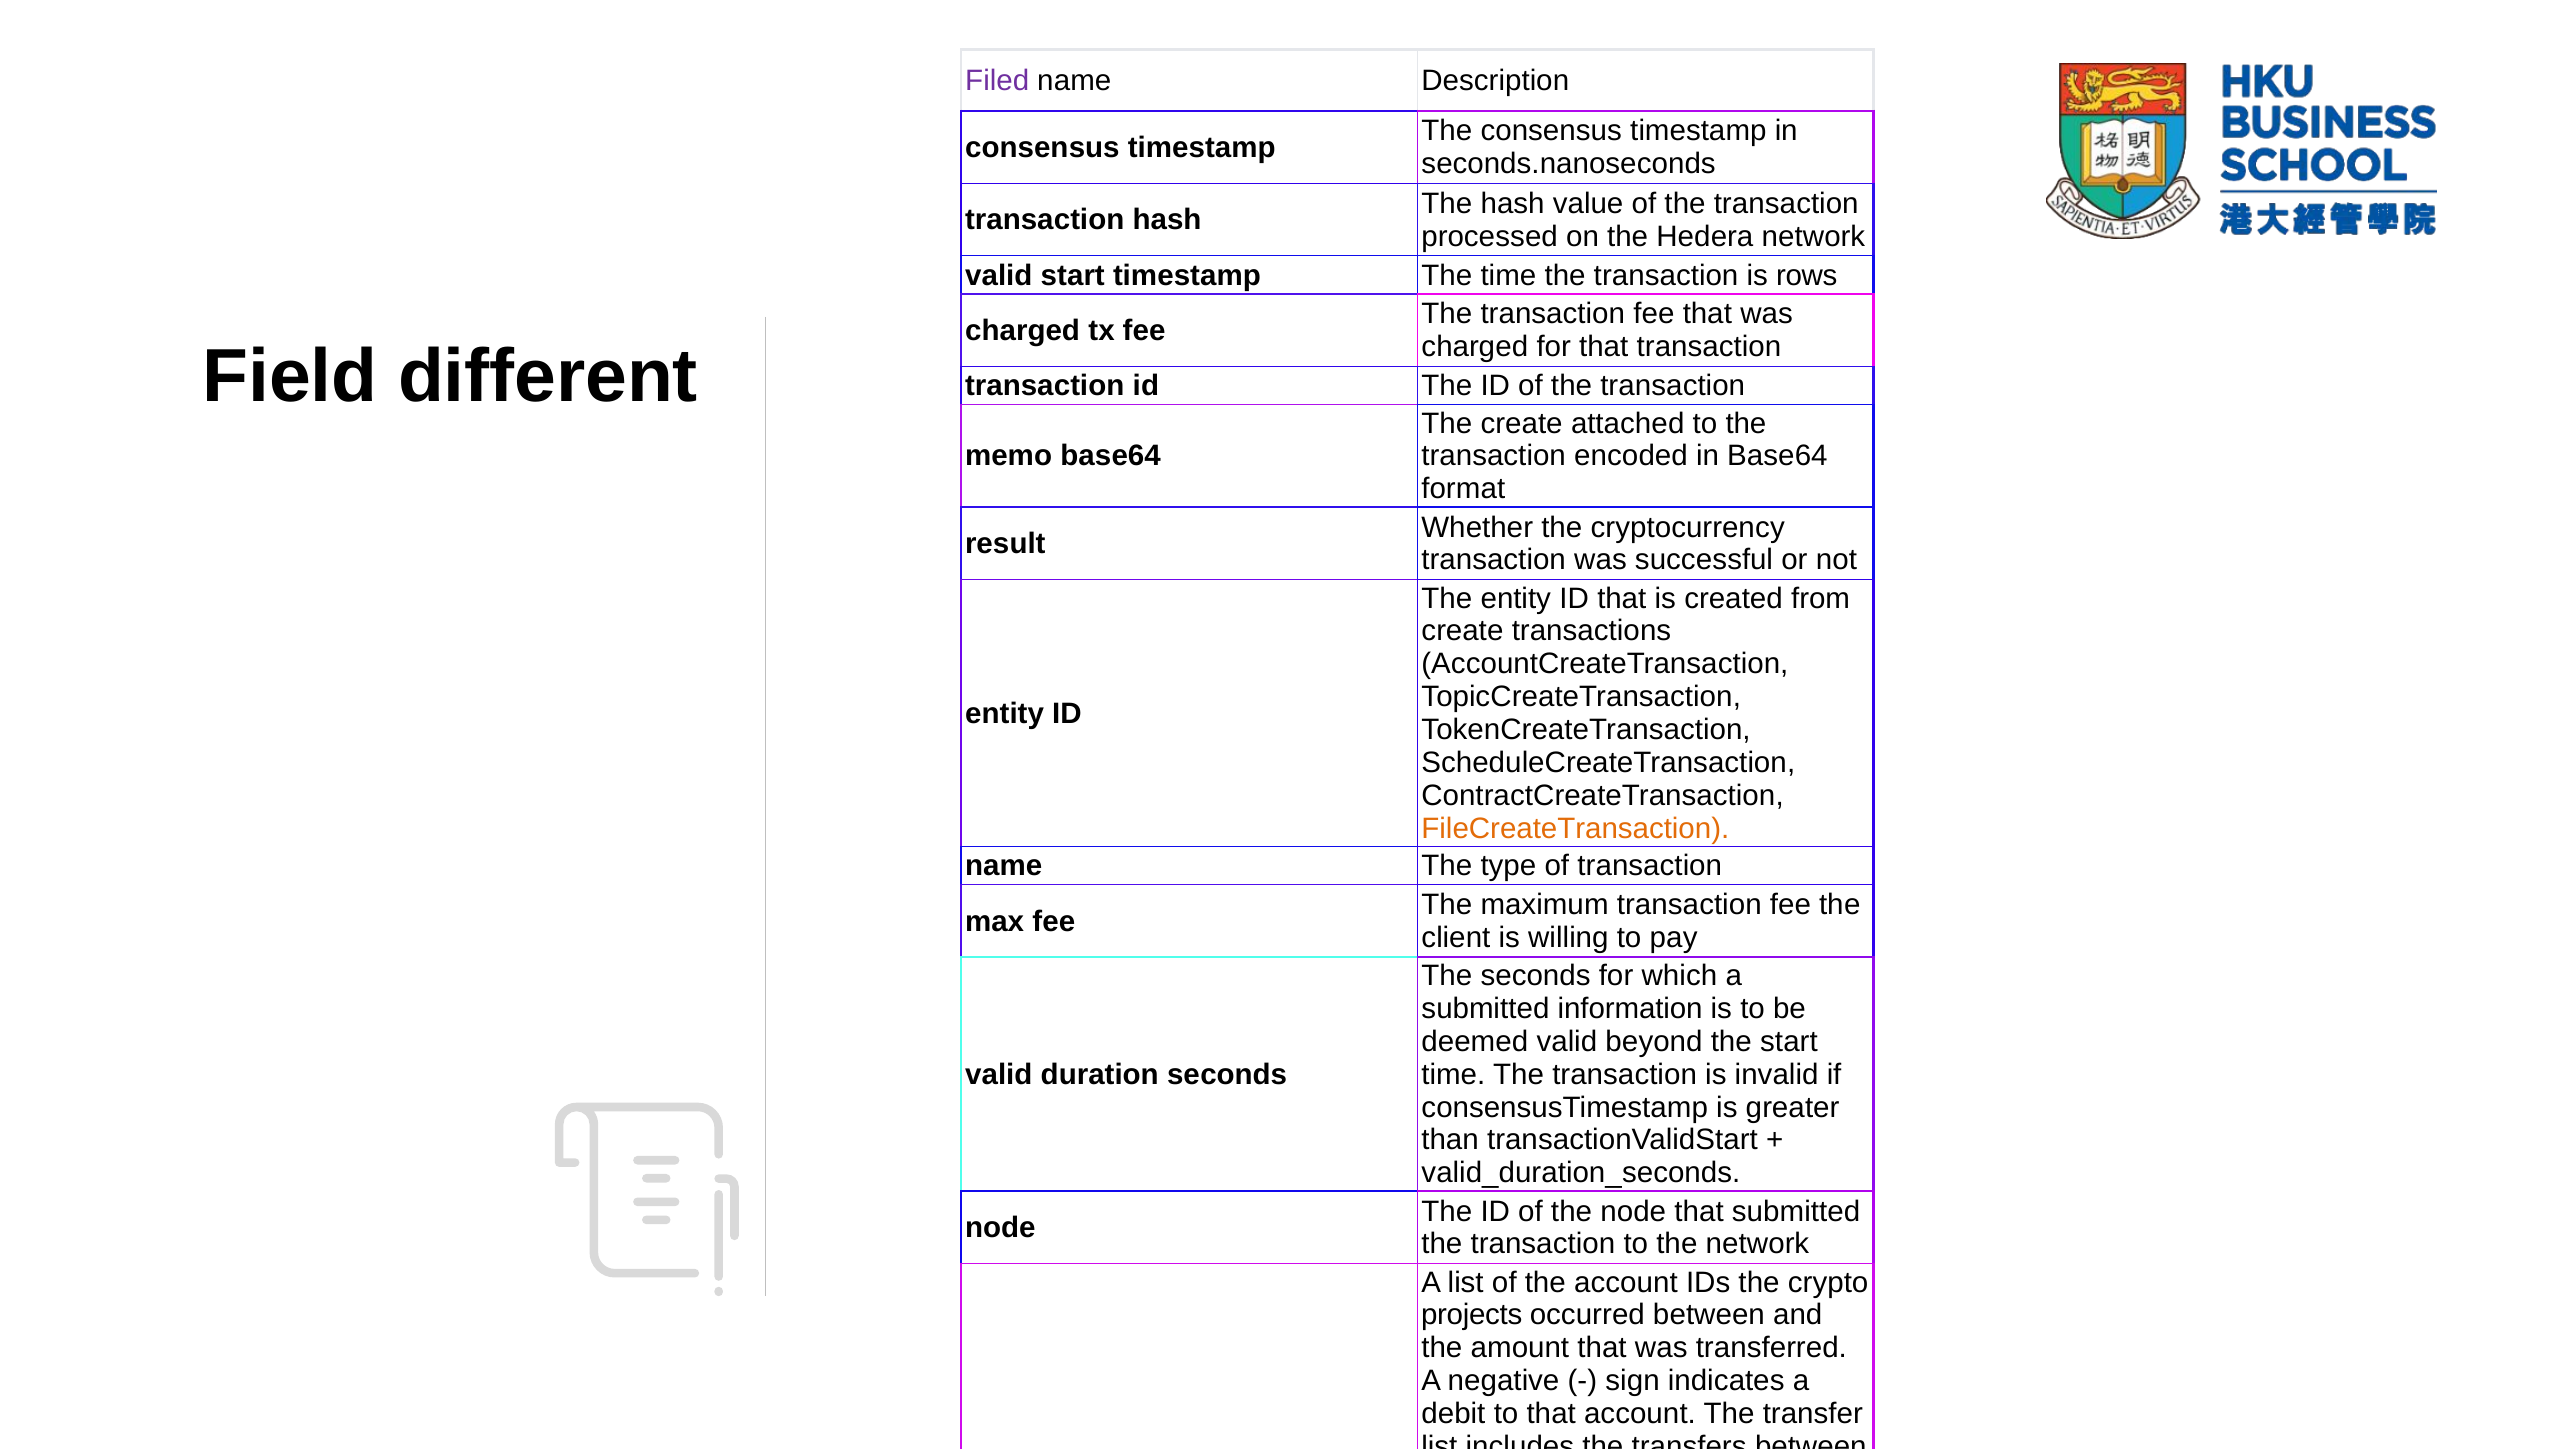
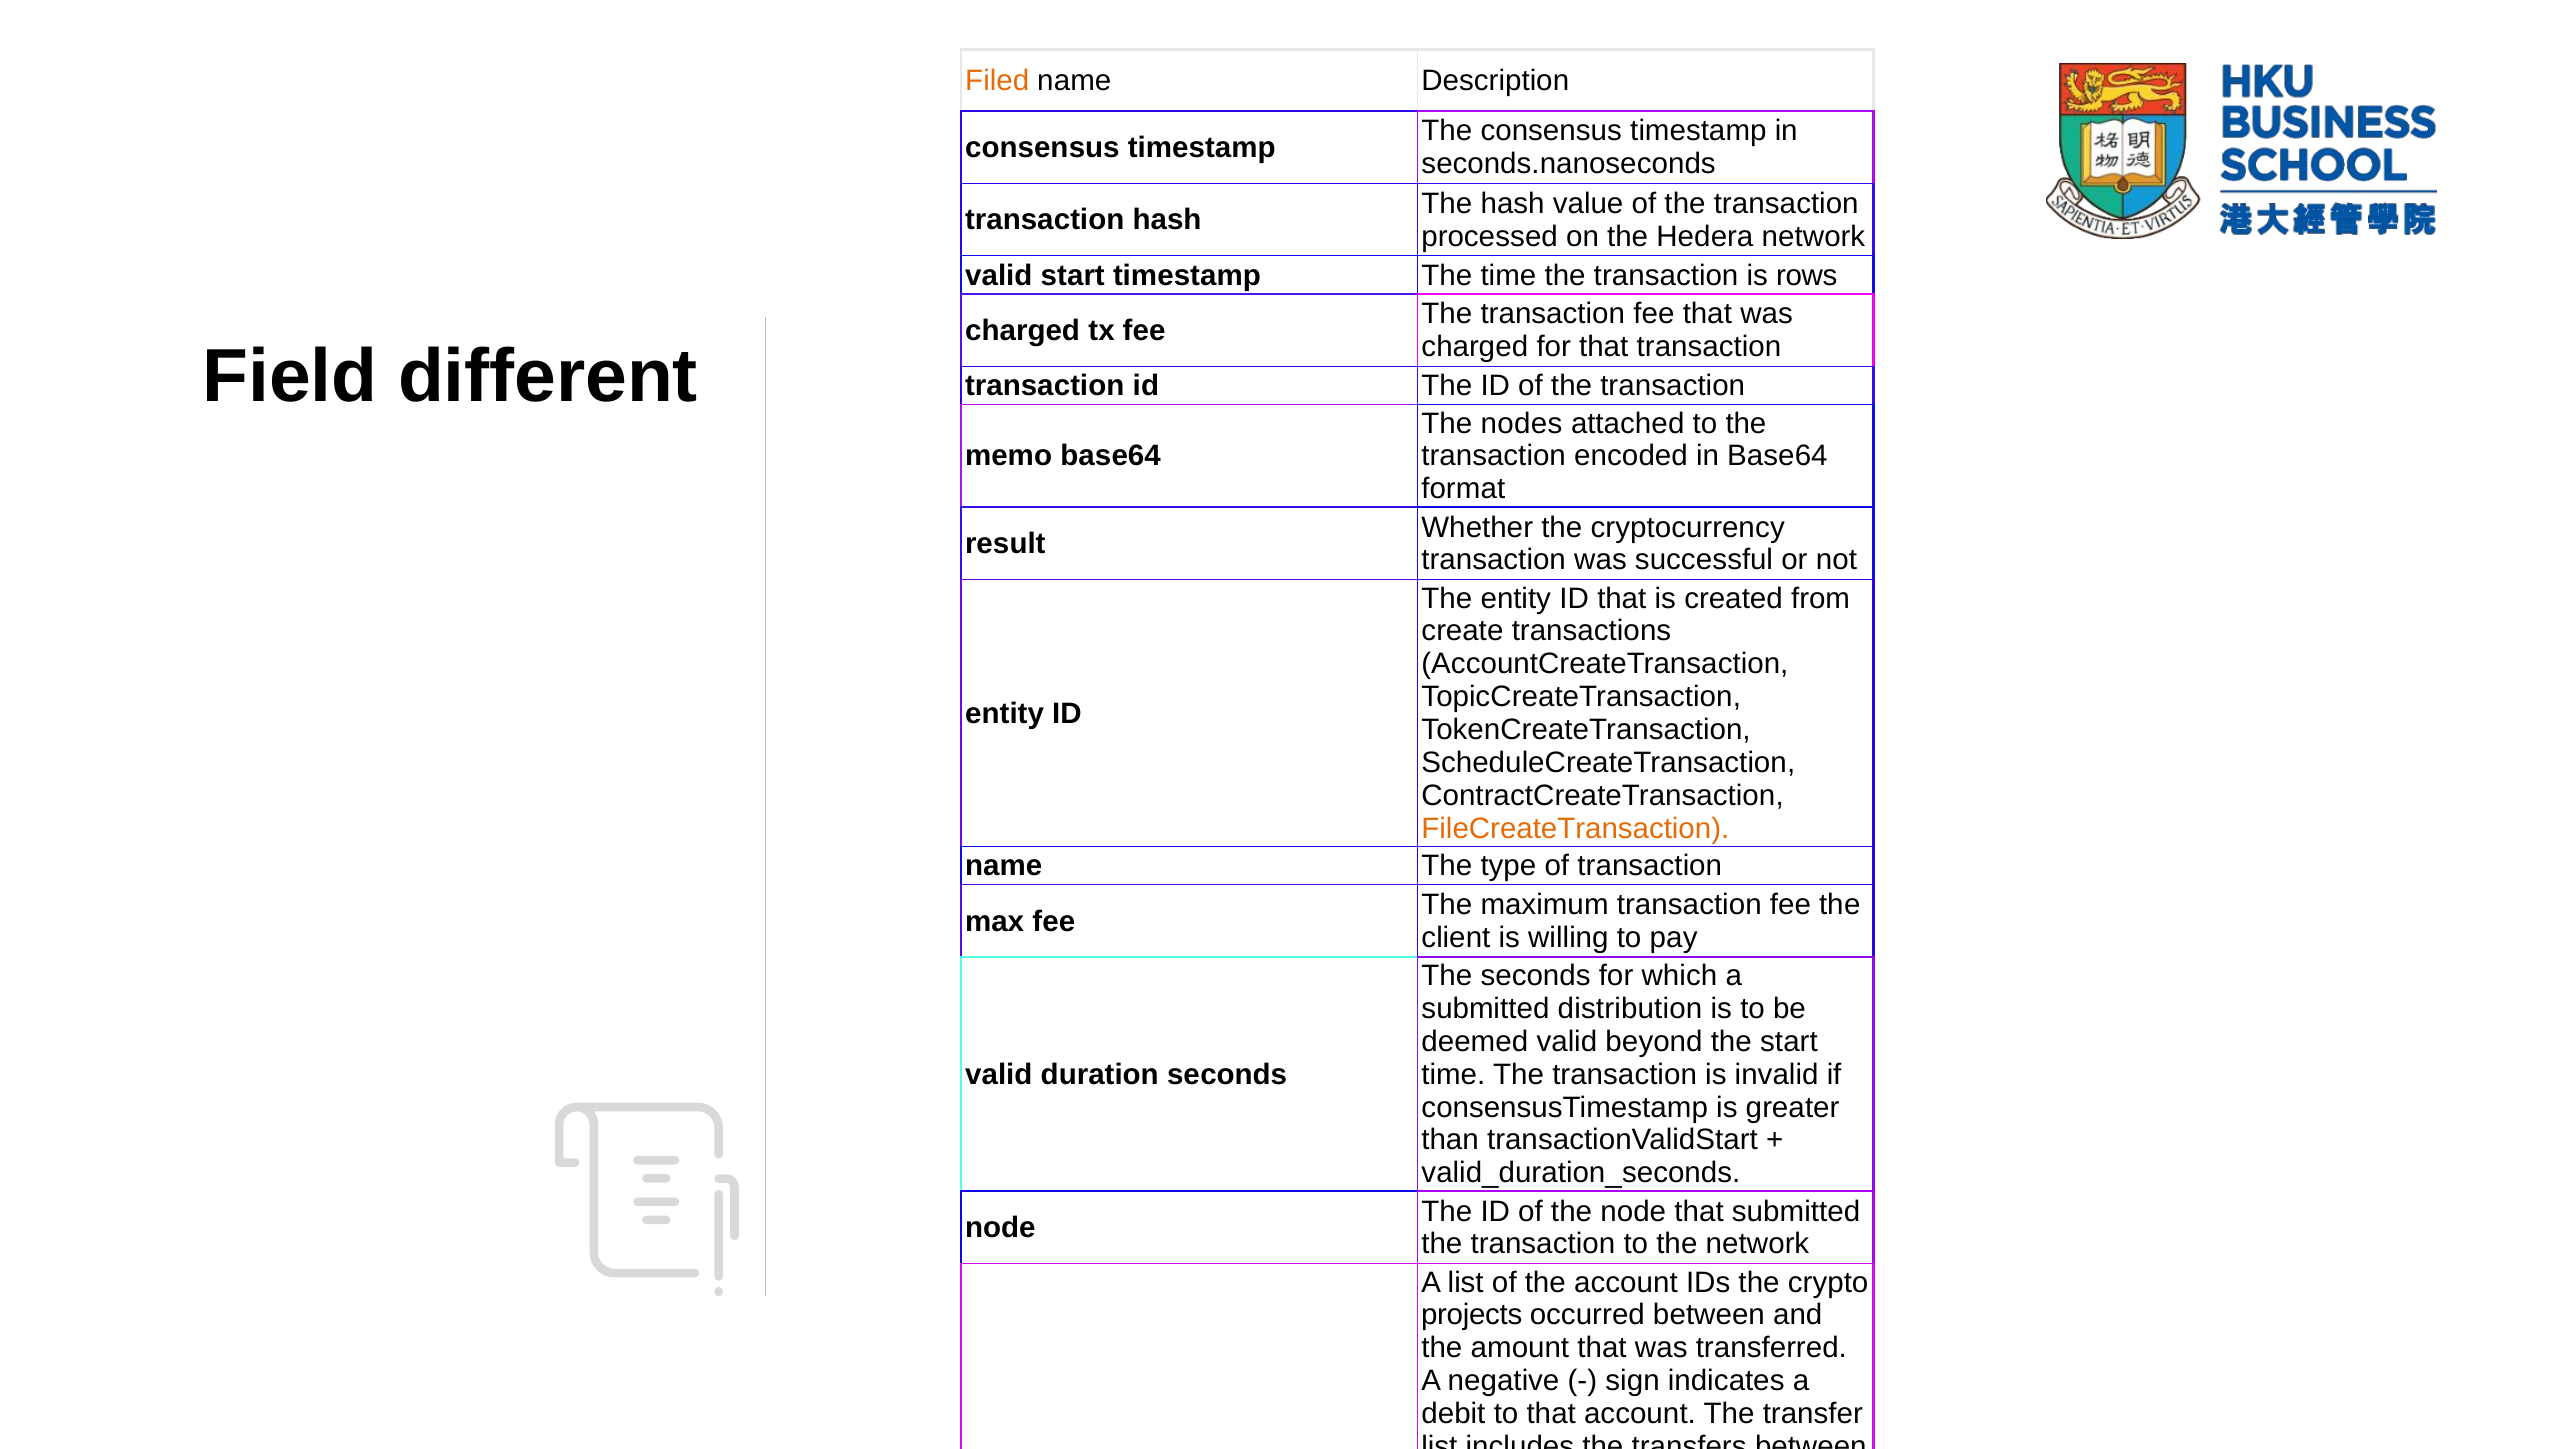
Filed colour: purple -> orange (997, 81)
The create: create -> nodes (1521, 423)
information: information -> distribution (1630, 1009)
